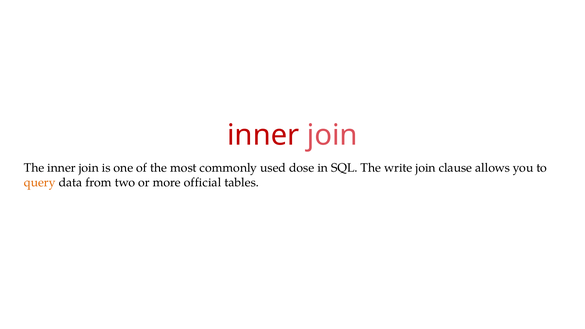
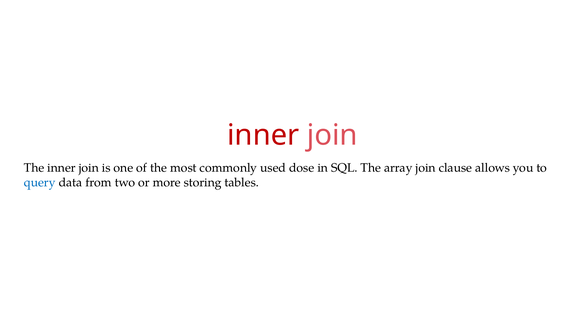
write: write -> array (398, 168)
query colour: orange -> blue (40, 183)
official: official -> storing (203, 183)
